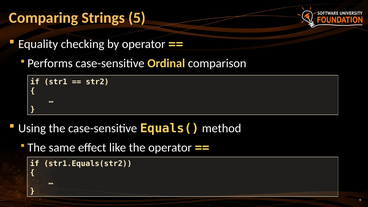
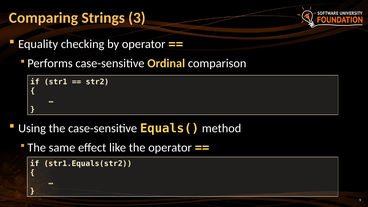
5: 5 -> 3 (137, 18)
